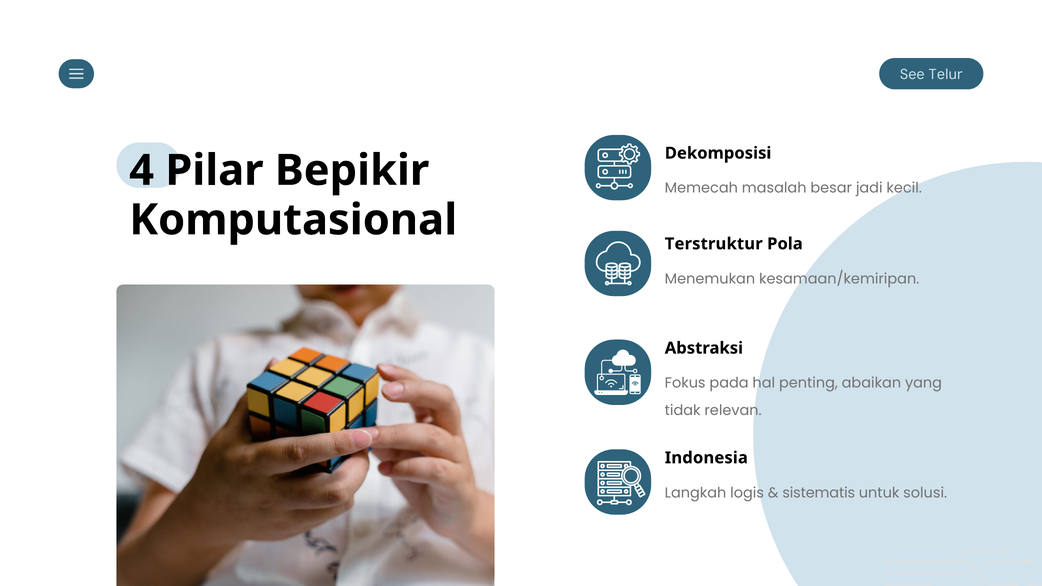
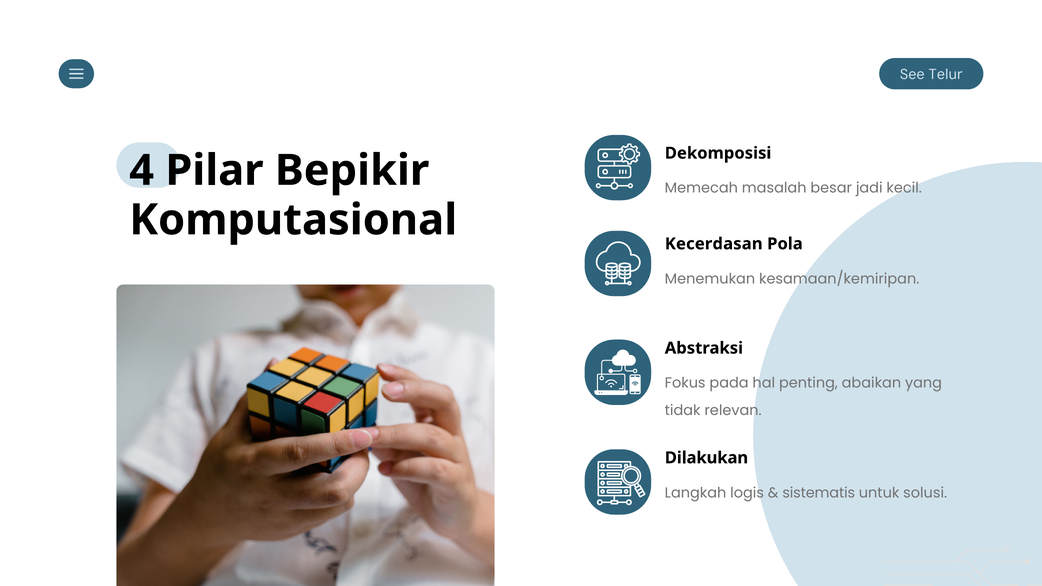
Terstruktur: Terstruktur -> Kecerdasan (714, 244)
Indonesia: Indonesia -> Dilakukan (706, 458)
